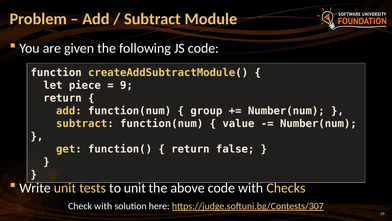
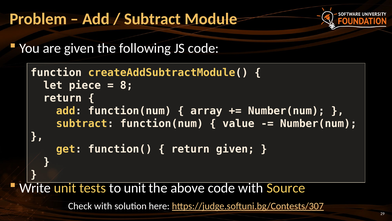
9: 9 -> 8 (126, 85)
group: group -> array (206, 111)
return false: false -> given (235, 149)
Checks: Checks -> Source (286, 188)
